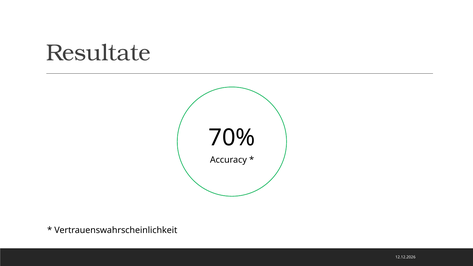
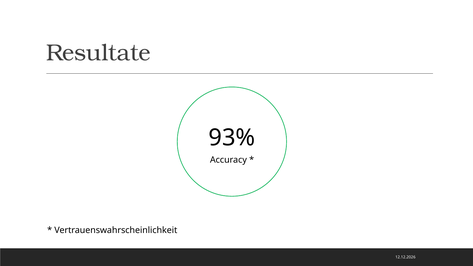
70%: 70% -> 93% (232, 138)
